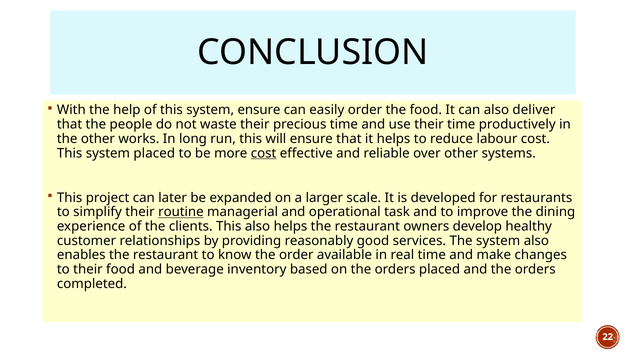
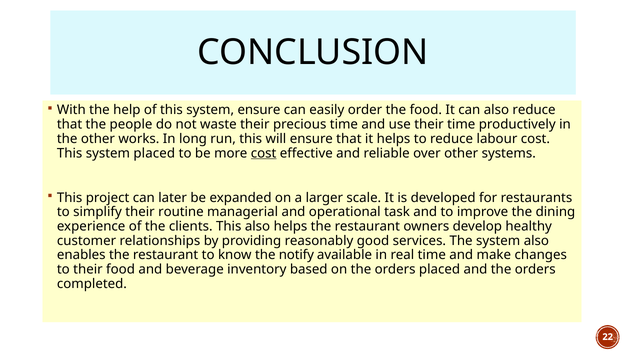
also deliver: deliver -> reduce (534, 110)
routine underline: present -> none (181, 212)
the order: order -> notify (296, 255)
